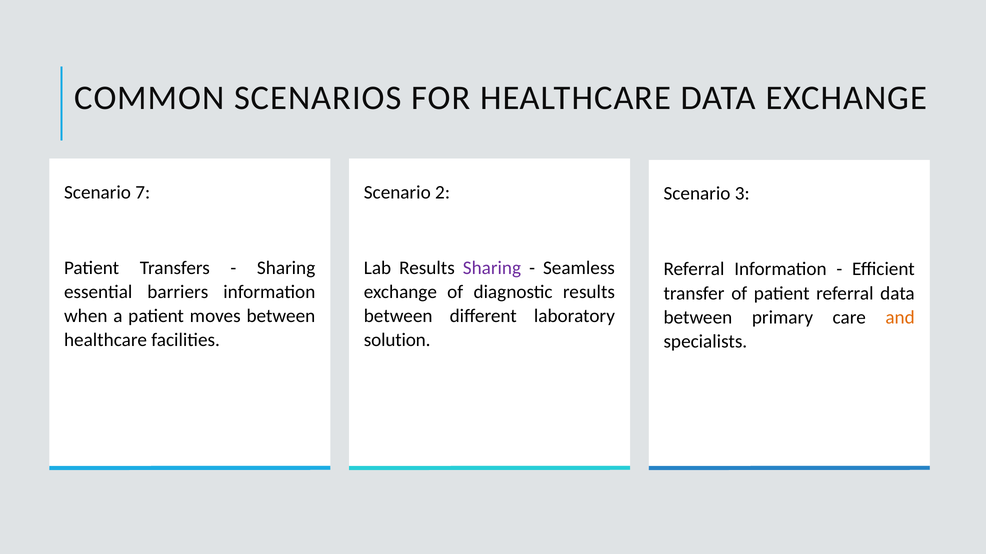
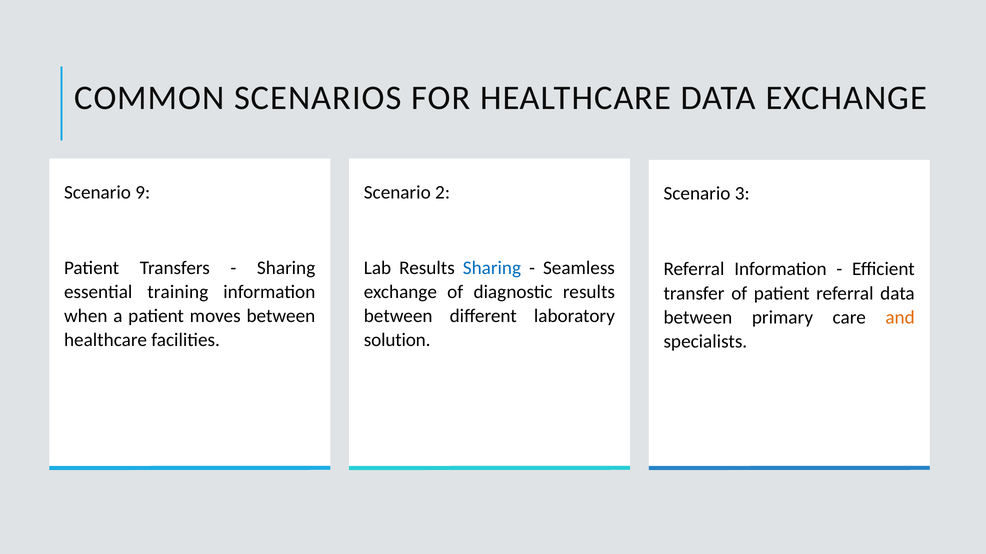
7: 7 -> 9 (143, 192)
Sharing colour: purple -> blue (492, 268)
barriers: barriers -> training (178, 292)
